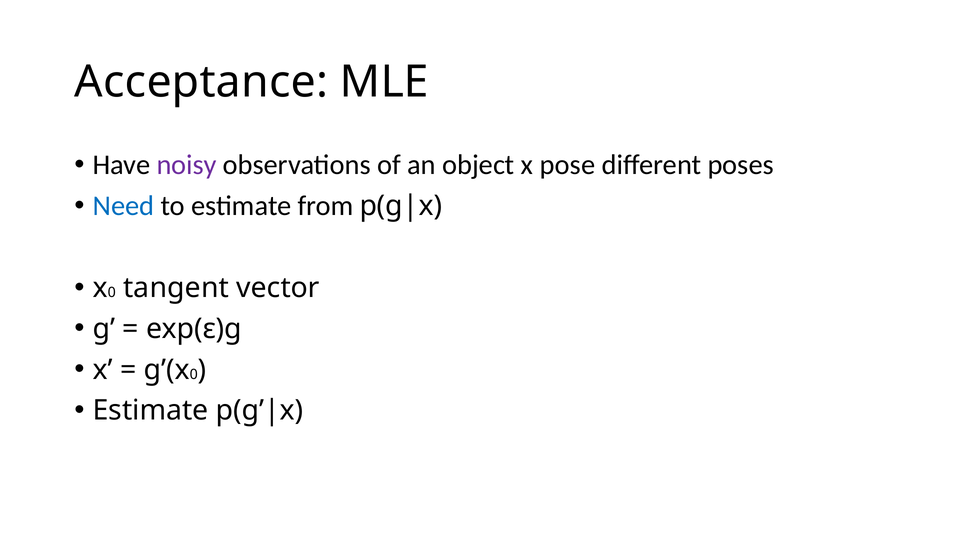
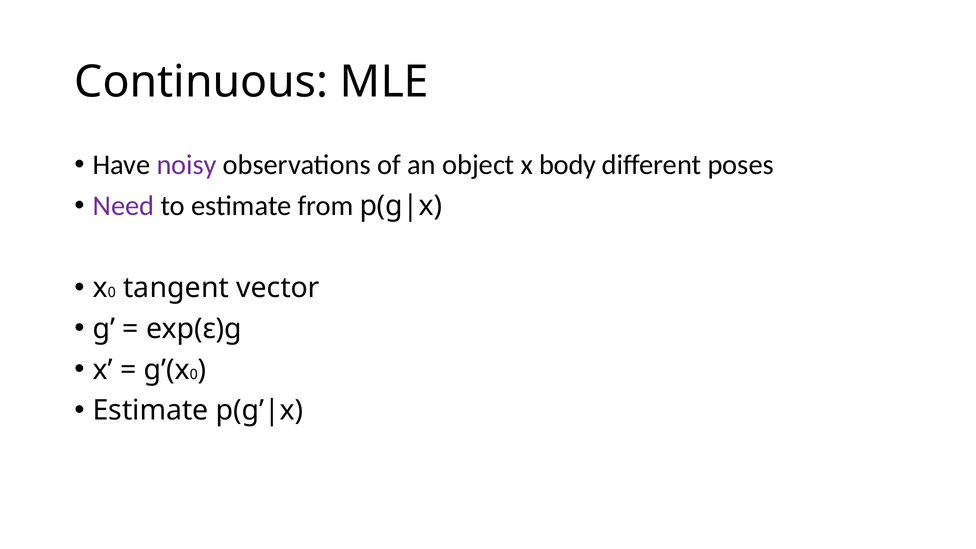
Acceptance: Acceptance -> Continuous (201, 82)
pose: pose -> body (568, 165)
Need colour: blue -> purple (123, 206)
